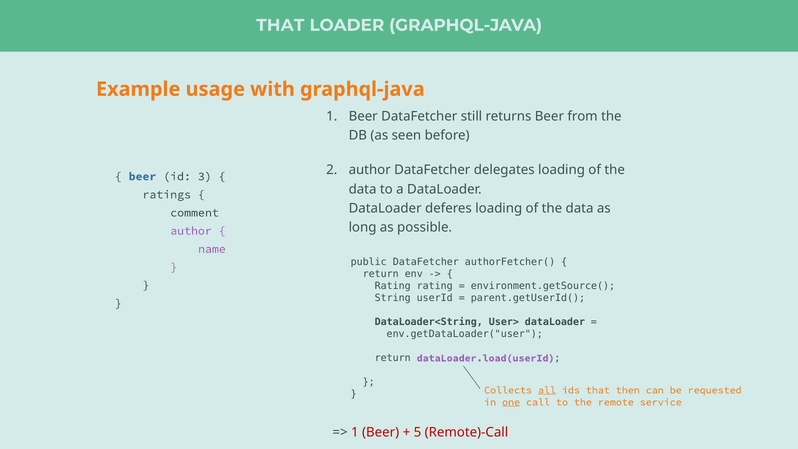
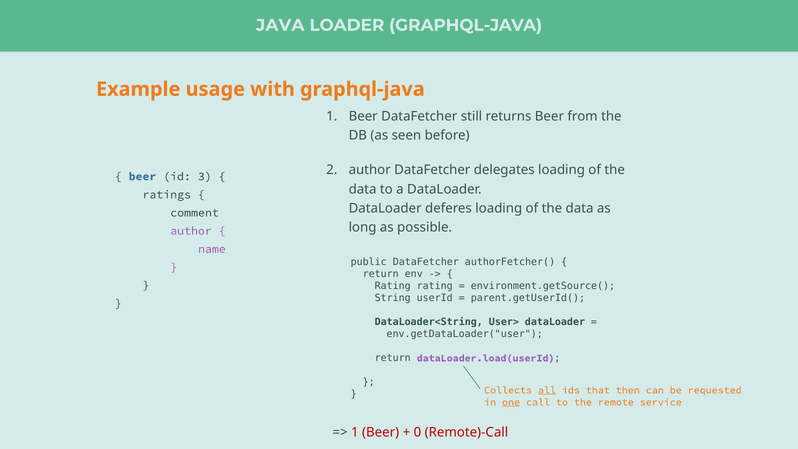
THAT: THAT -> JAVA (280, 25)
5: 5 -> 0 (417, 432)
